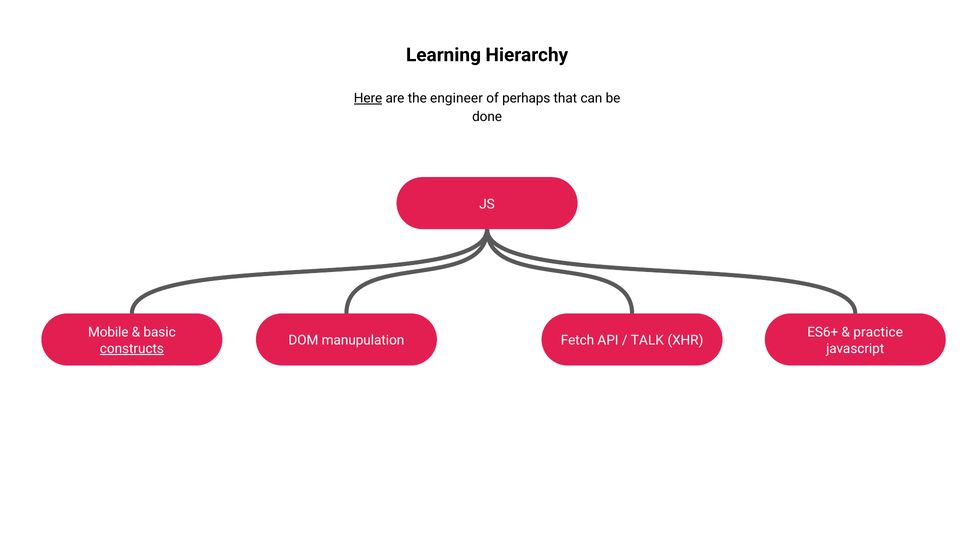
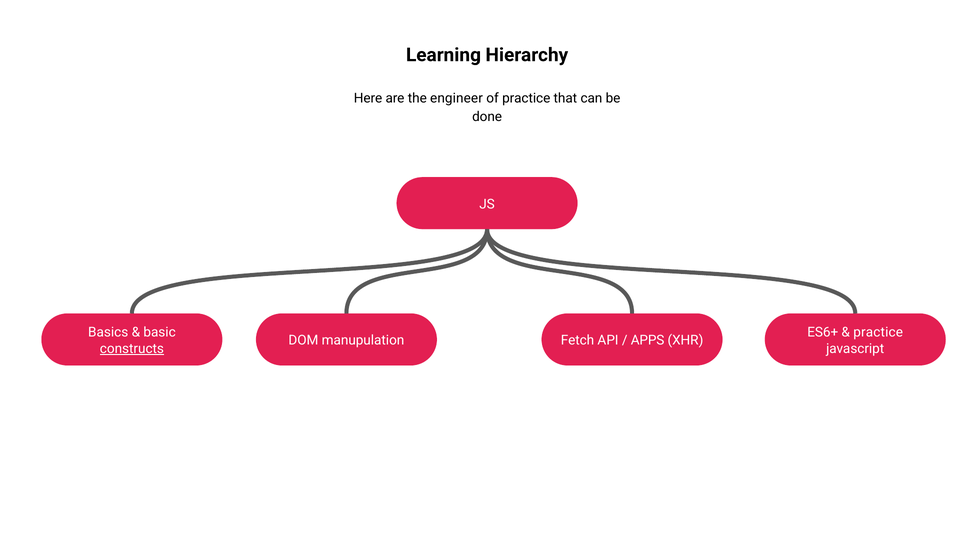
Here underline: present -> none (368, 98)
of perhaps: perhaps -> practice (526, 98)
Mobile: Mobile -> Basics (108, 332)
TALK: TALK -> APPS (648, 340)
